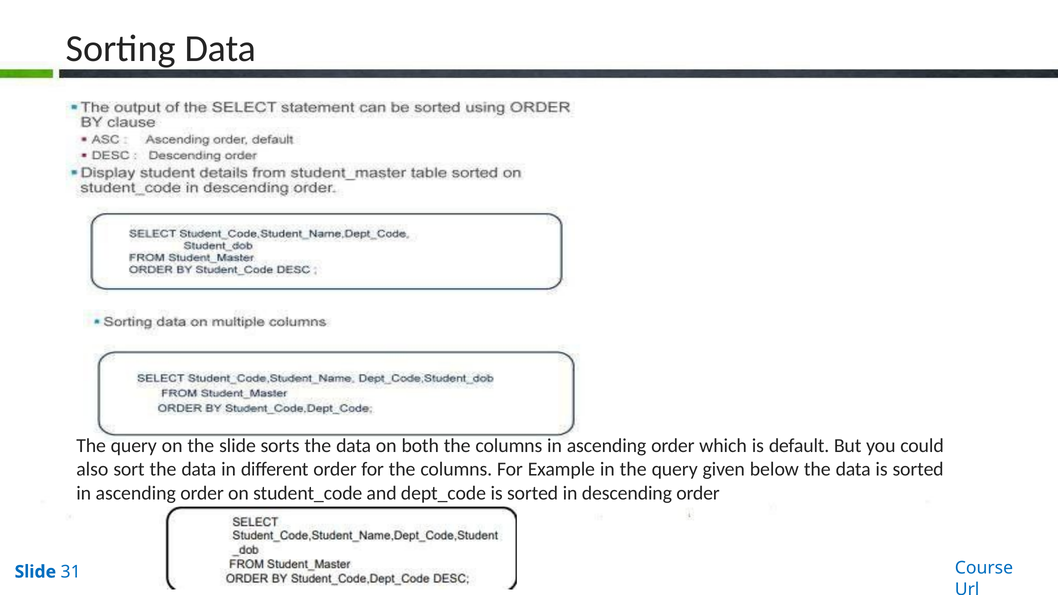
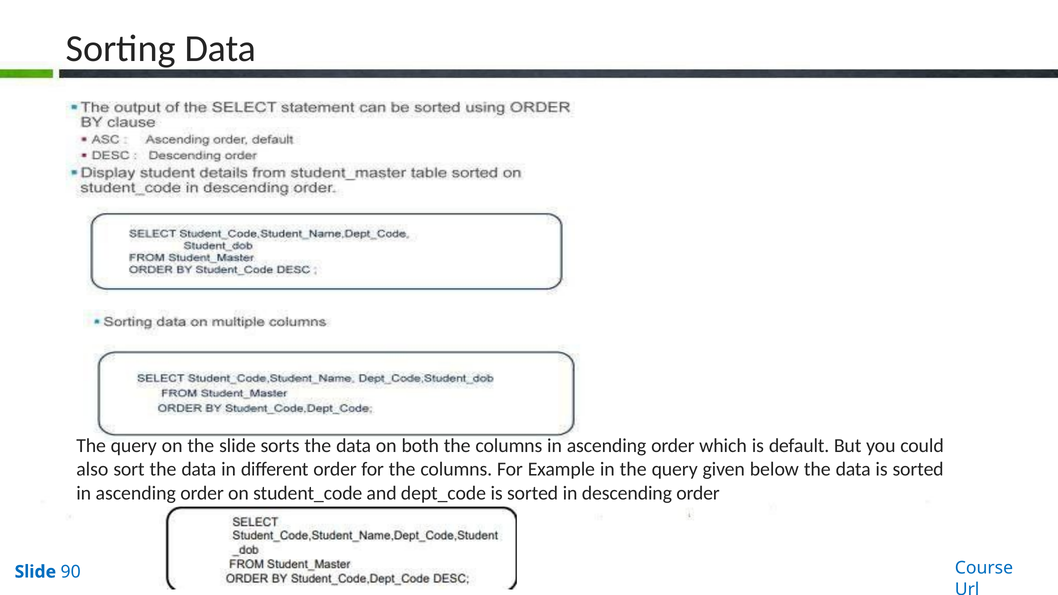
31: 31 -> 90 (71, 572)
